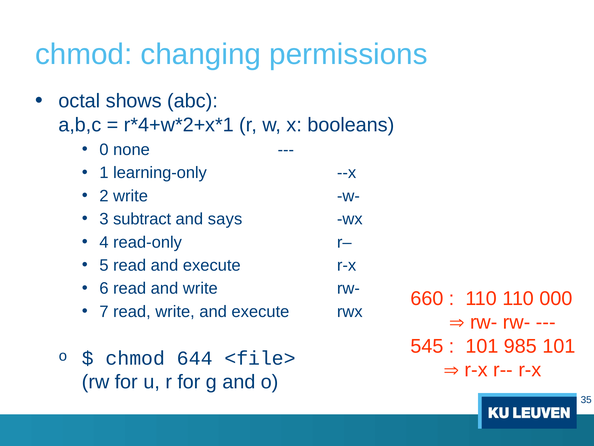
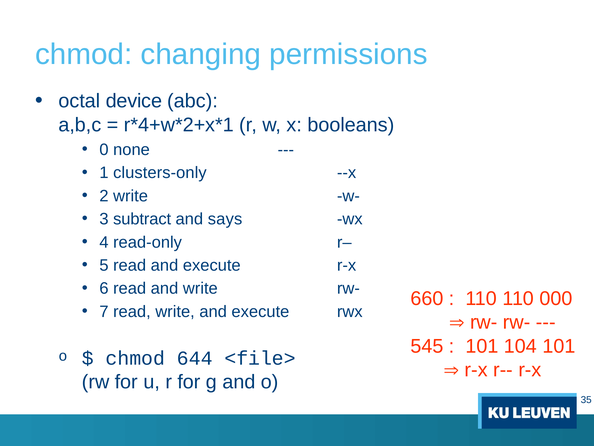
shows: shows -> device (134, 101)
learning-only: learning-only -> clusters-only (160, 173)
985: 985 -> 104 (520, 346)
